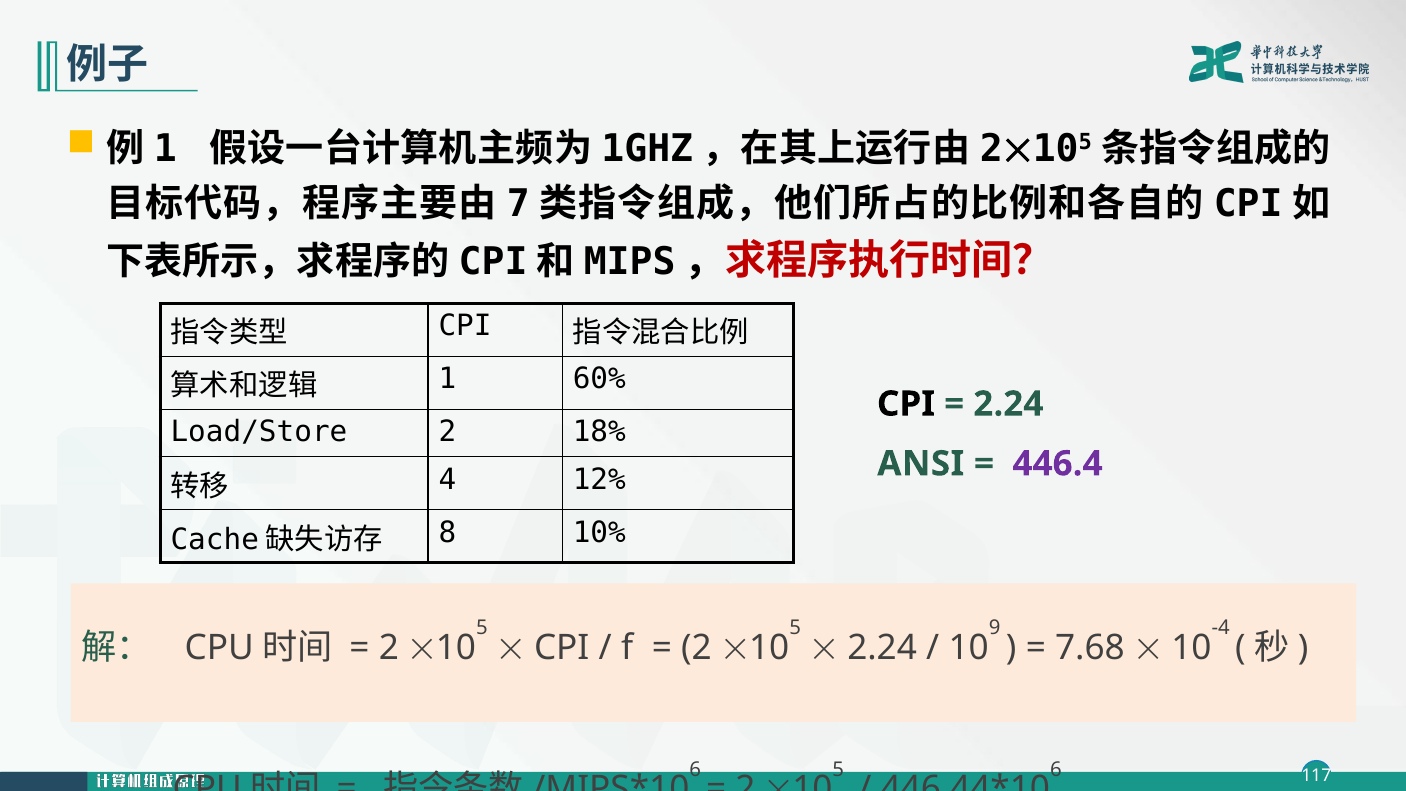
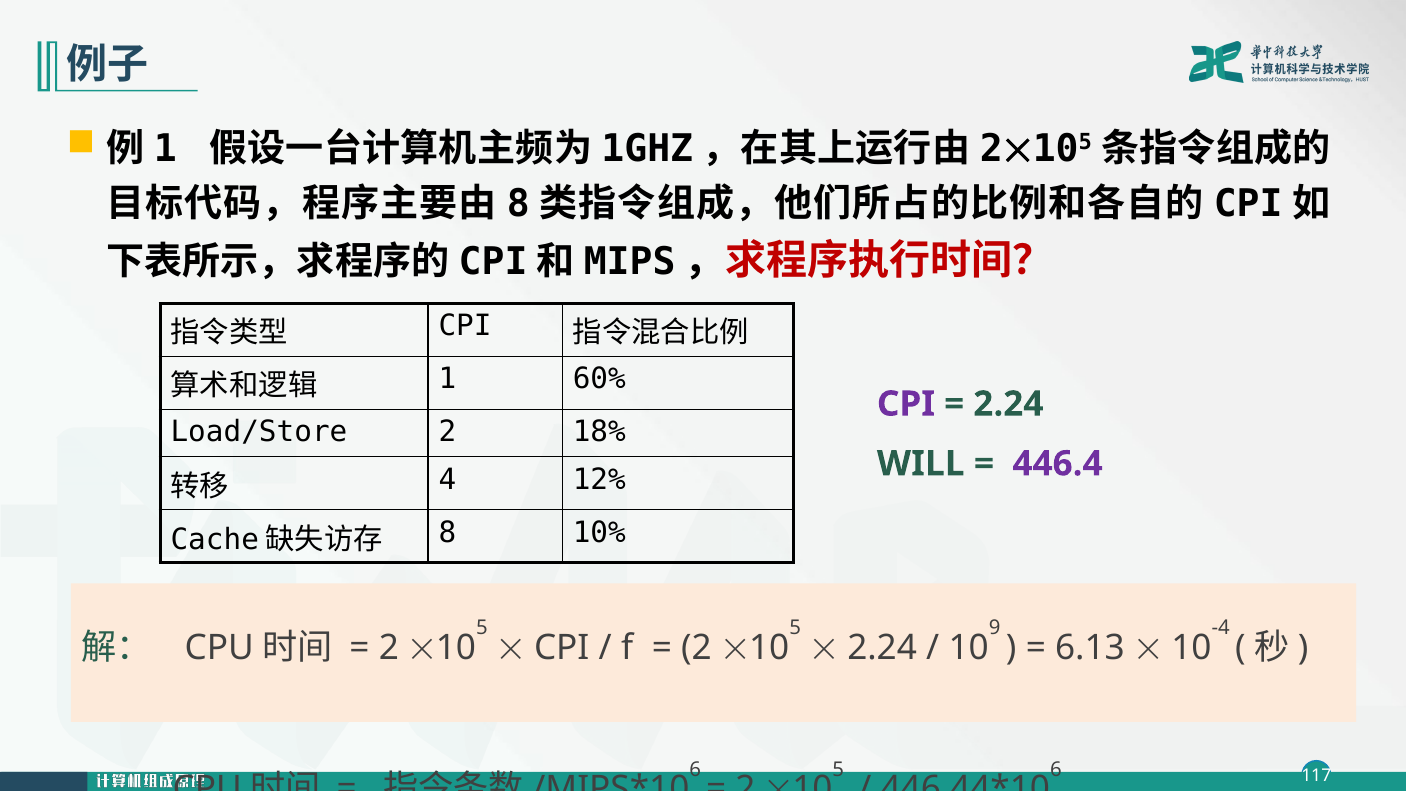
7: 7 -> 8 (518, 203)
CPI colour: black -> purple (906, 404)
ANSI: ANSI -> WILL (921, 464)
7.68: 7.68 -> 6.13 (1090, 648)
